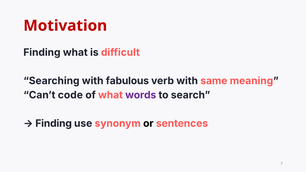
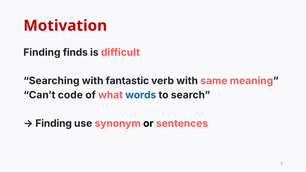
Finding what: what -> finds (75, 52)
fabulous: fabulous -> fantastic (127, 81)
words colour: purple -> blue (141, 95)
